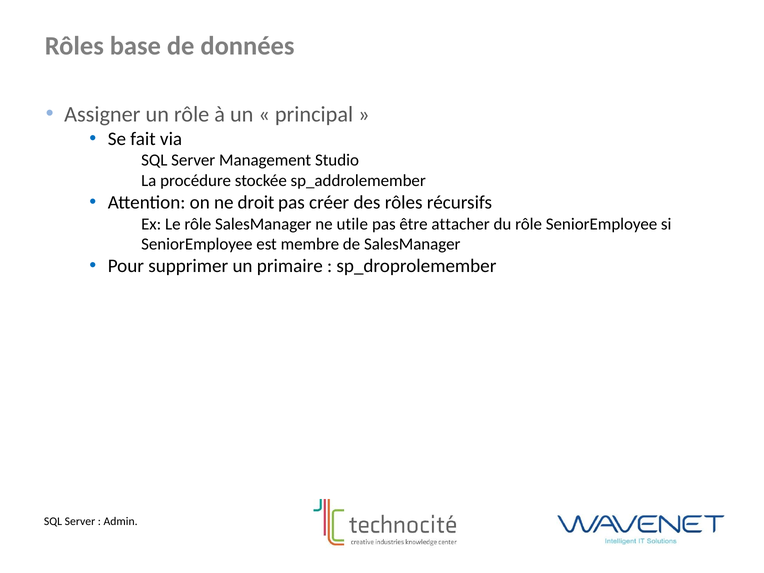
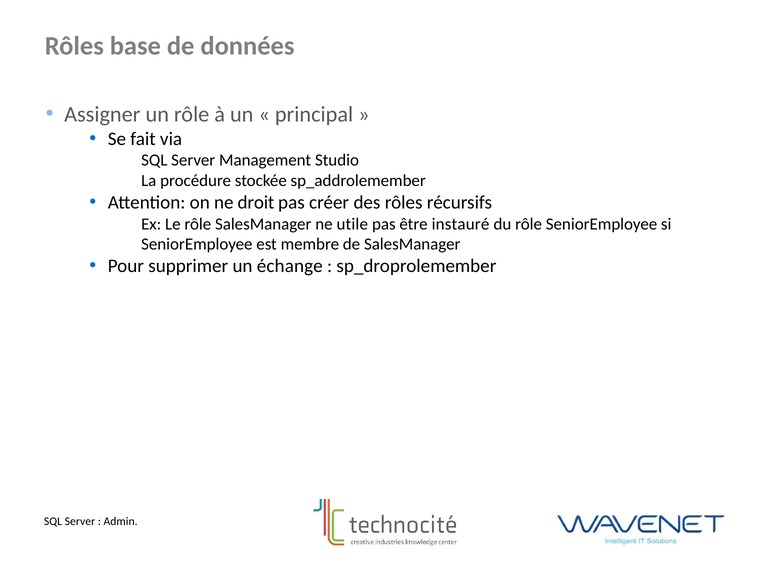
attacher: attacher -> instauré (461, 224)
primaire: primaire -> échange (290, 266)
